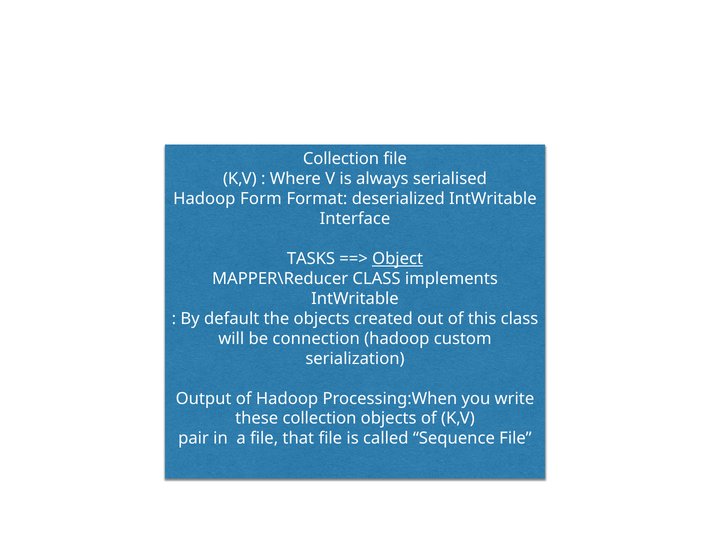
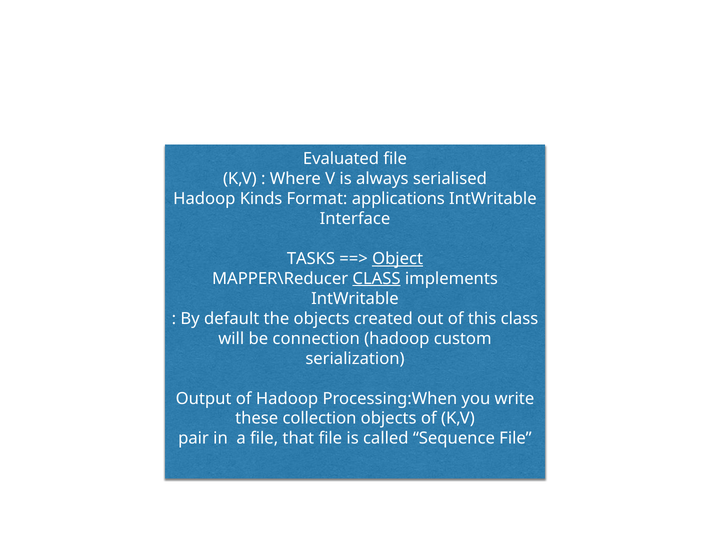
Collection: Collection -> Evaluated (341, 159)
Form: Form -> Kinds (261, 198)
deserialized: deserialized -> applications (398, 198)
CLASS underline: none -> present (377, 278)
